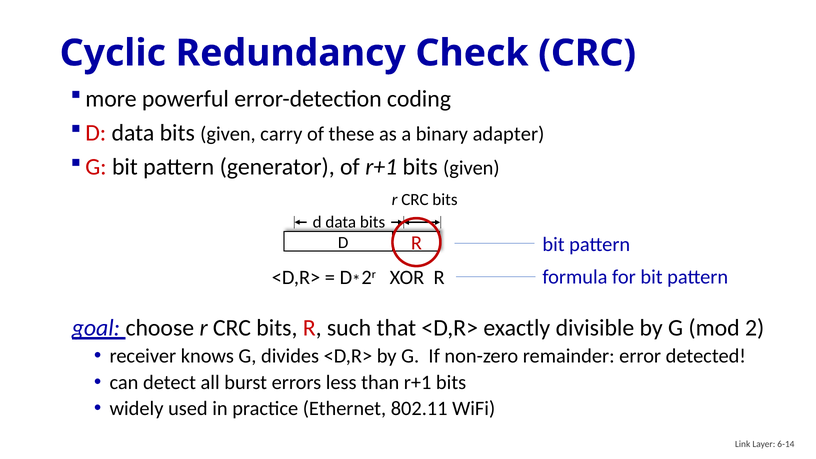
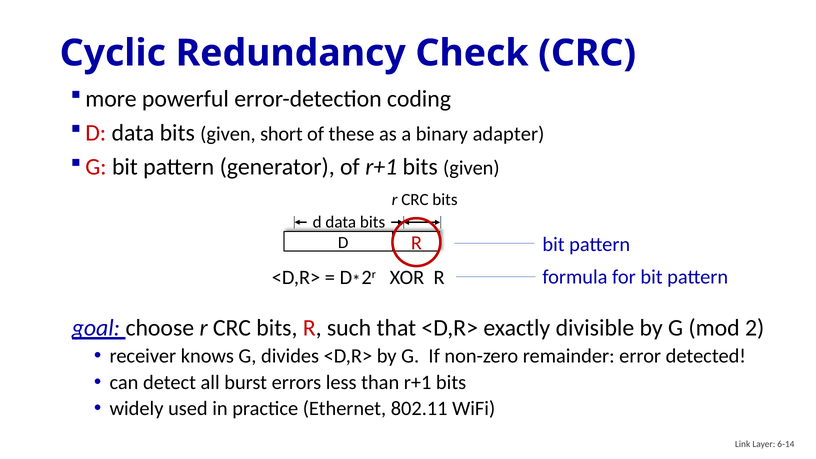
carry: carry -> short (281, 134)
